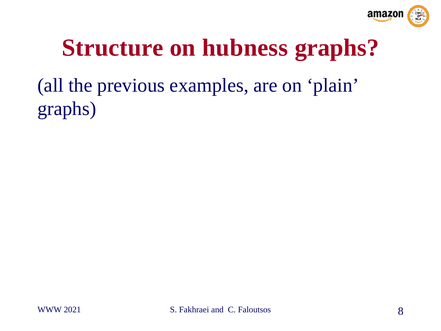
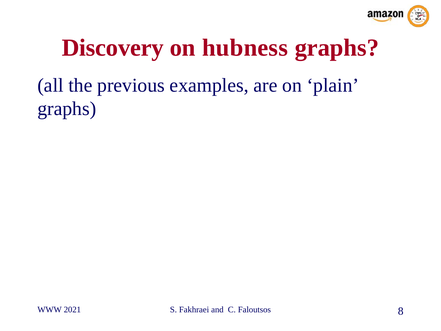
Structure: Structure -> Discovery (113, 48)
